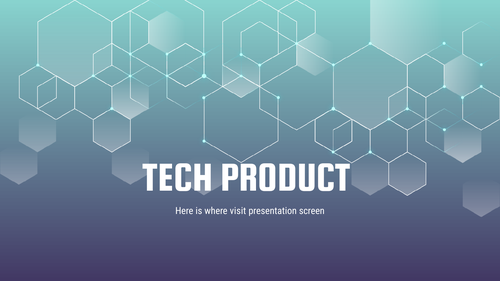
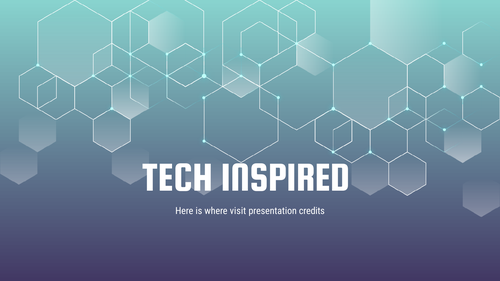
PRODUCT: PRODUCT -> INSPIRED (286, 177)
screen: screen -> credits (312, 211)
